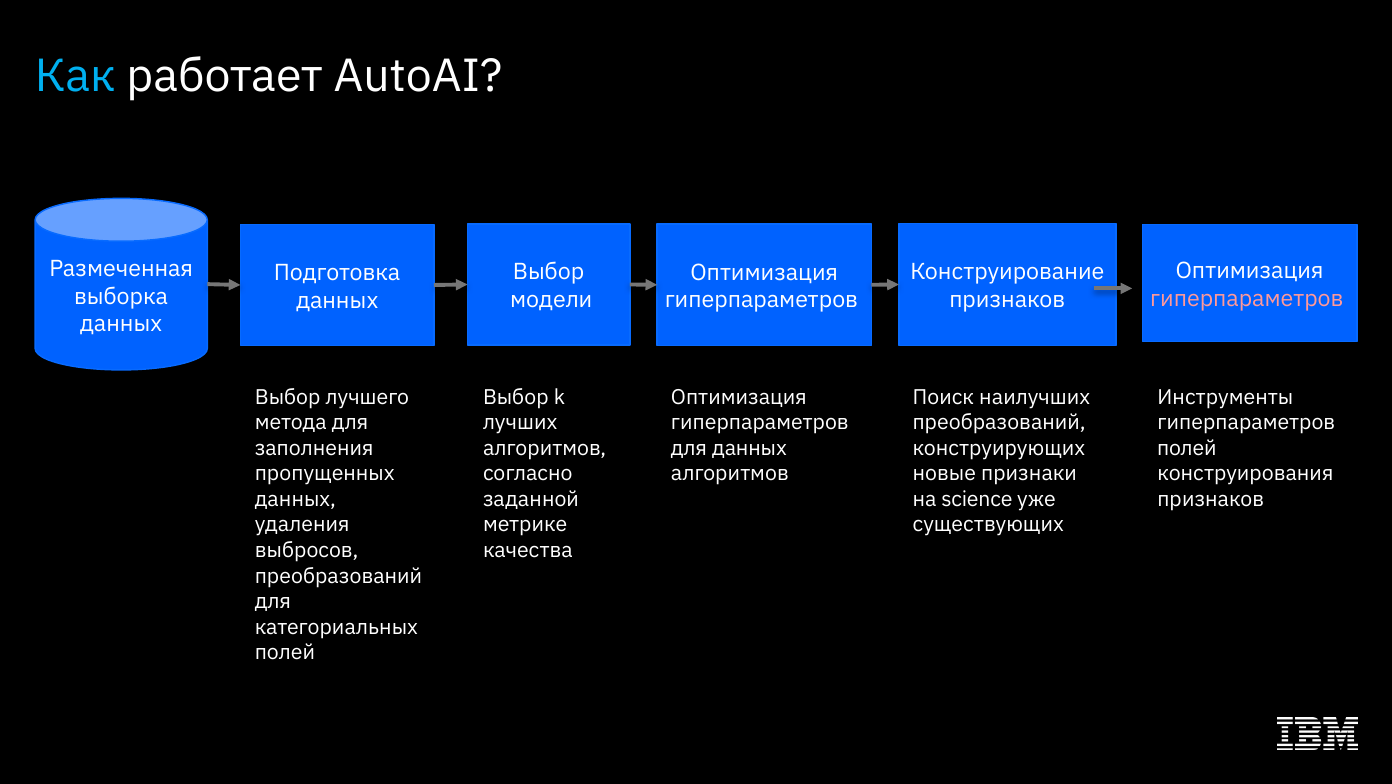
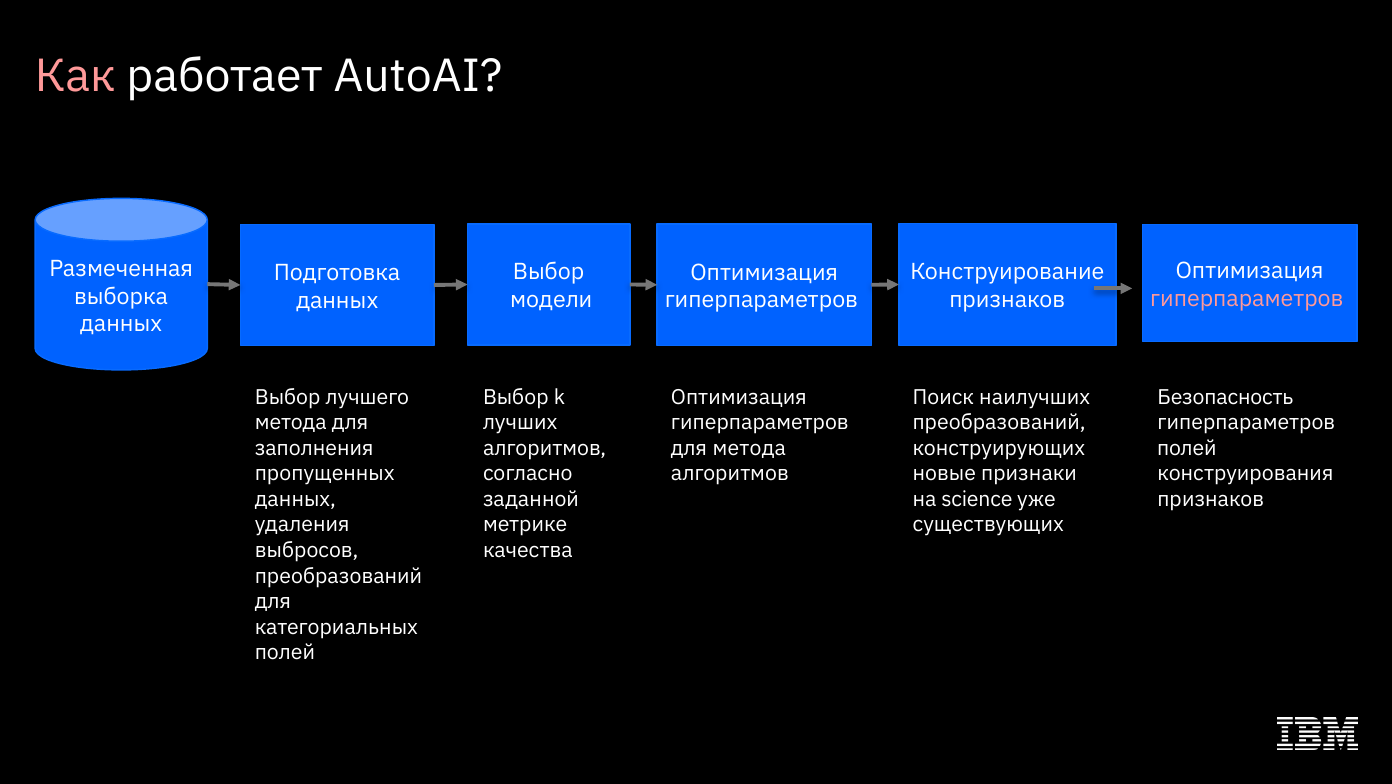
Как colour: light blue -> pink (75, 76)
Инструменты: Инструменты -> Безопасность (1225, 397)
для данных: данных -> метода (749, 448)
